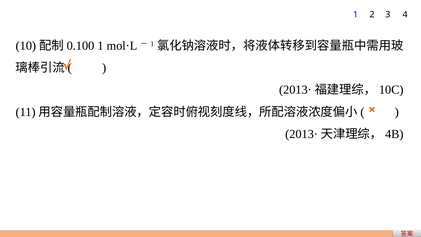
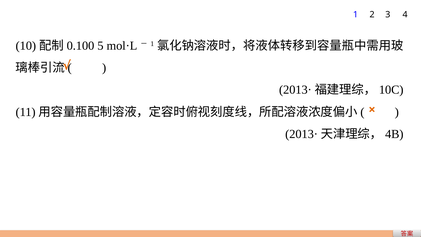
1: 1 -> 5 (100, 46)
